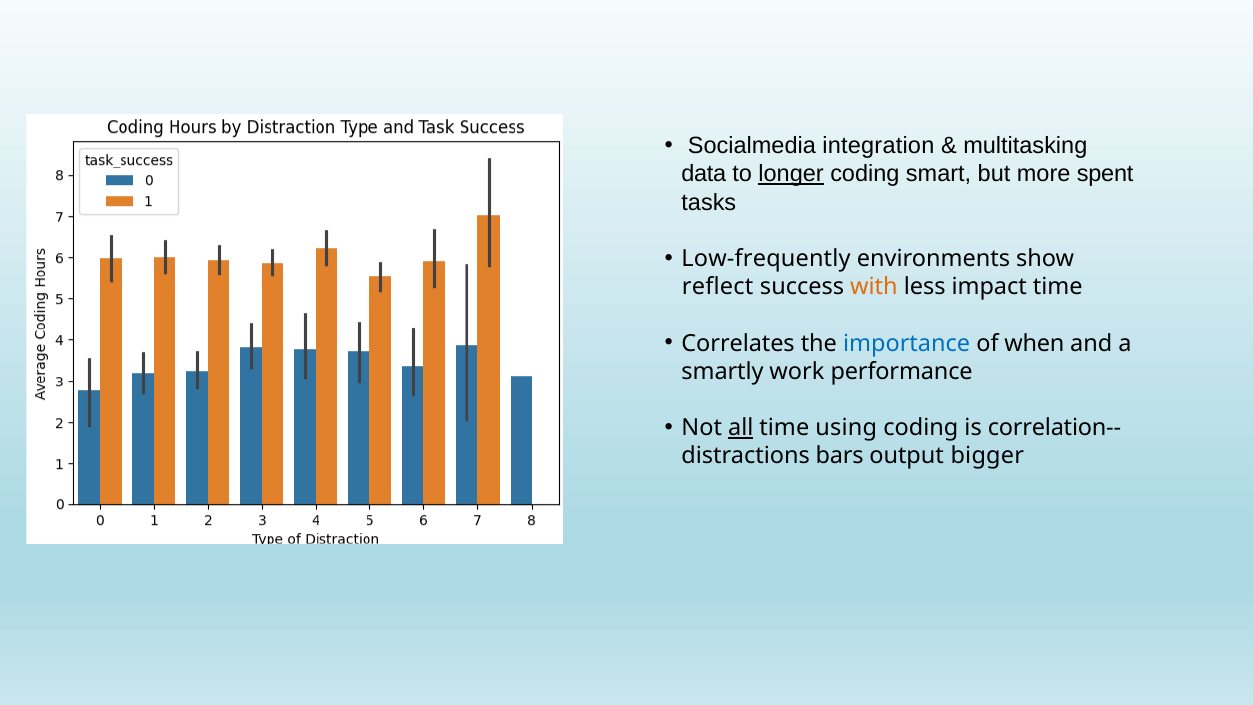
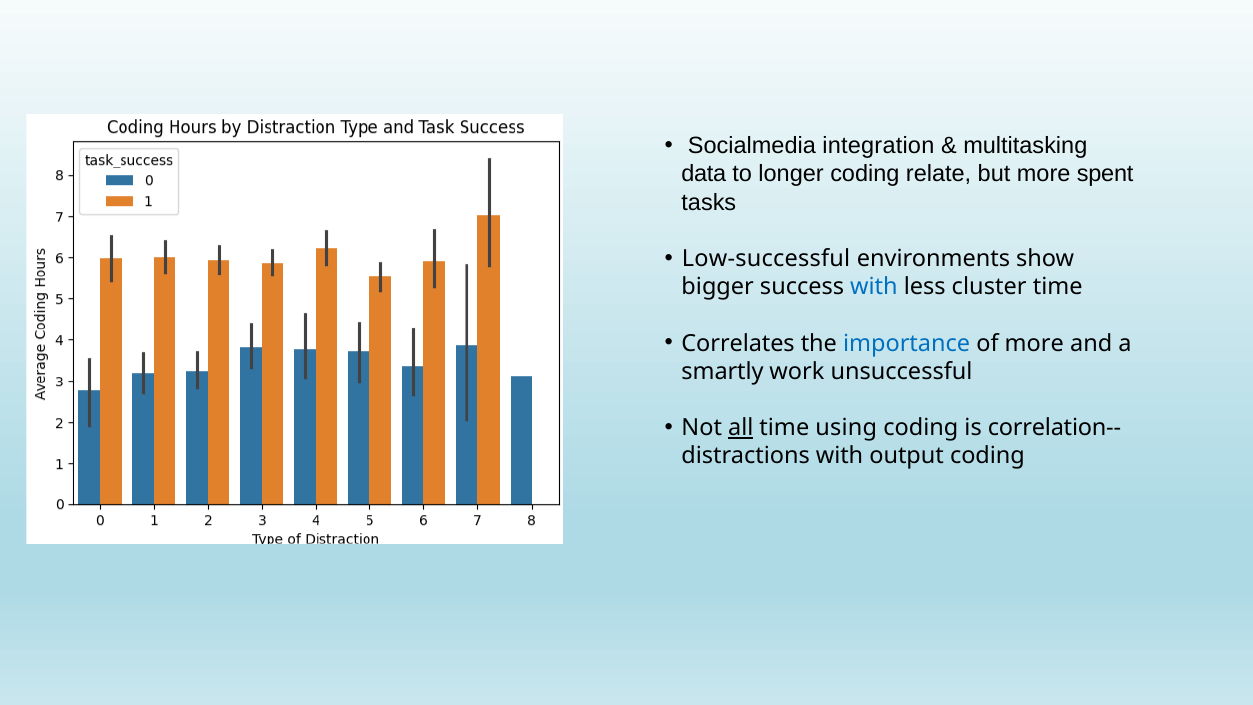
longer underline: present -> none (791, 174)
smart: smart -> relate (939, 174)
Low-frequently: Low-frequently -> Low-successful (766, 259)
reflect: reflect -> bigger (718, 287)
with colour: orange -> blue (874, 287)
impact: impact -> cluster (989, 287)
of when: when -> more (1034, 343)
performance: performance -> unsuccessful (902, 371)
distractions bars: bars -> with (840, 456)
output bigger: bigger -> coding (987, 456)
